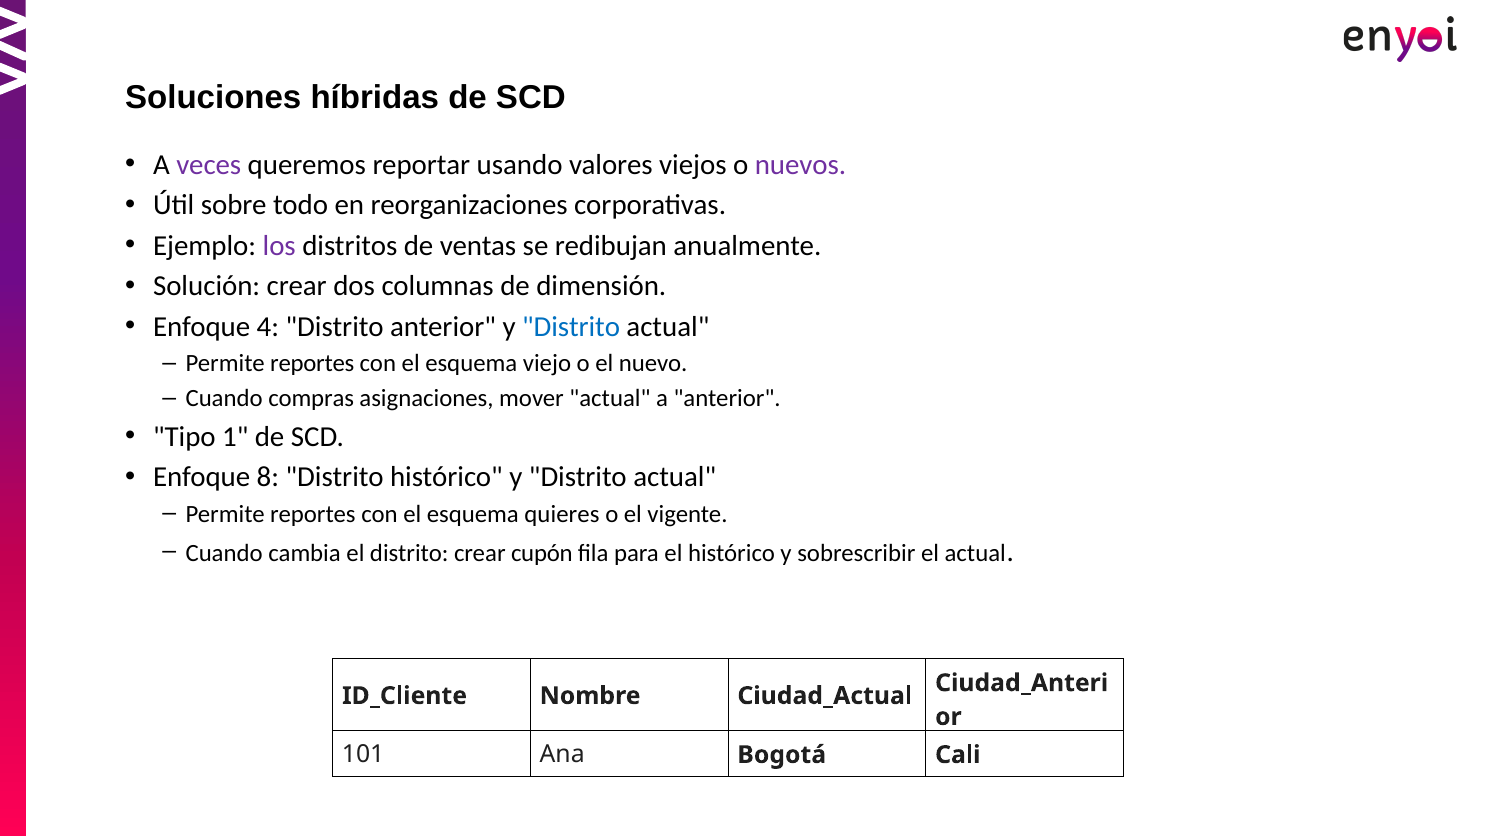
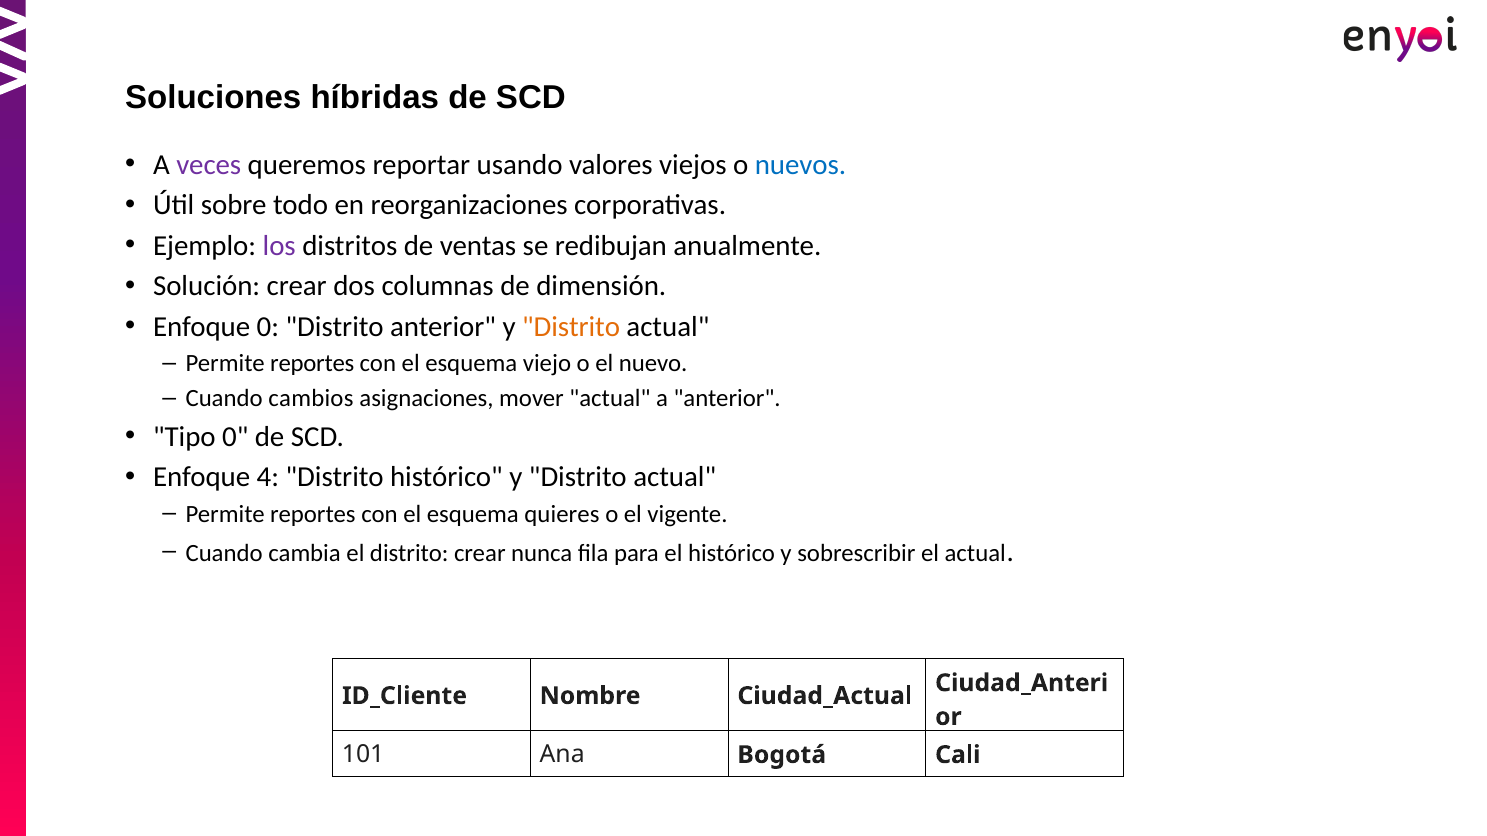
nuevos colour: purple -> blue (800, 165)
Enfoque 4: 4 -> 0 (268, 327)
Distrito colour: blue -> orange (571, 327)
compras: compras -> cambios (311, 399)
Tipo 1: 1 -> 0 (235, 437)
8: 8 -> 4 (268, 477)
cupón: cupón -> nunca (542, 554)
